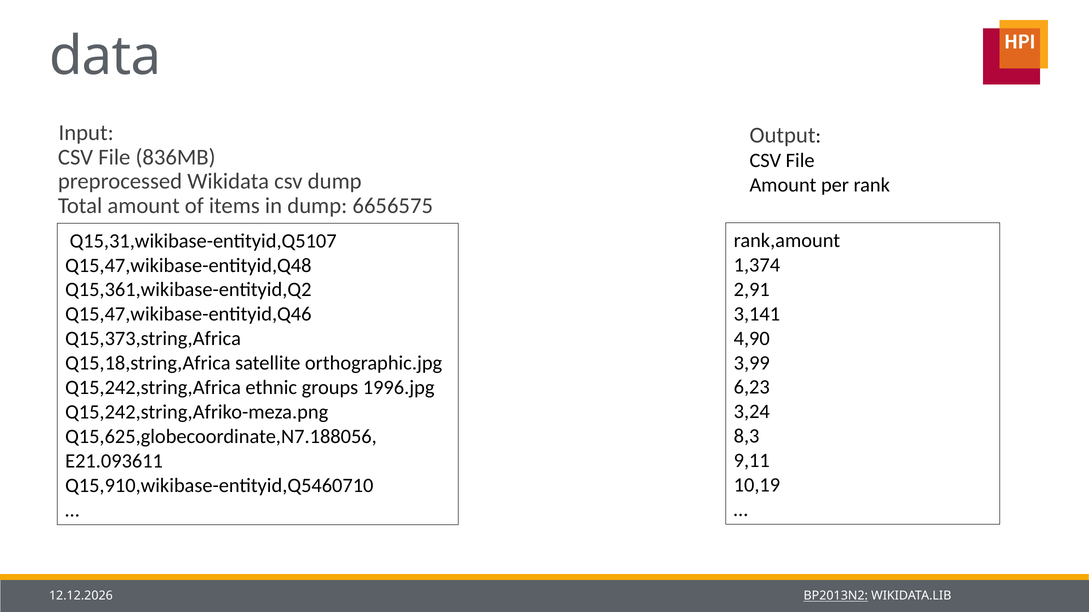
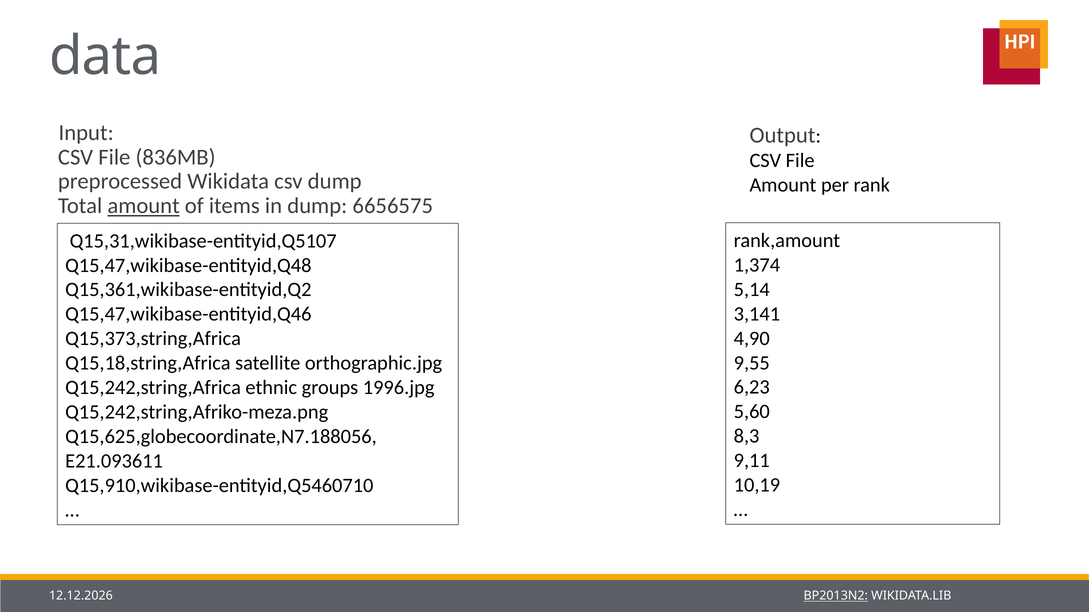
amount underline: none -> present (144, 206)
2,91: 2,91 -> 5,14 (752, 290)
3,99: 3,99 -> 9,55 (752, 363)
3,24: 3,24 -> 5,60 (752, 412)
